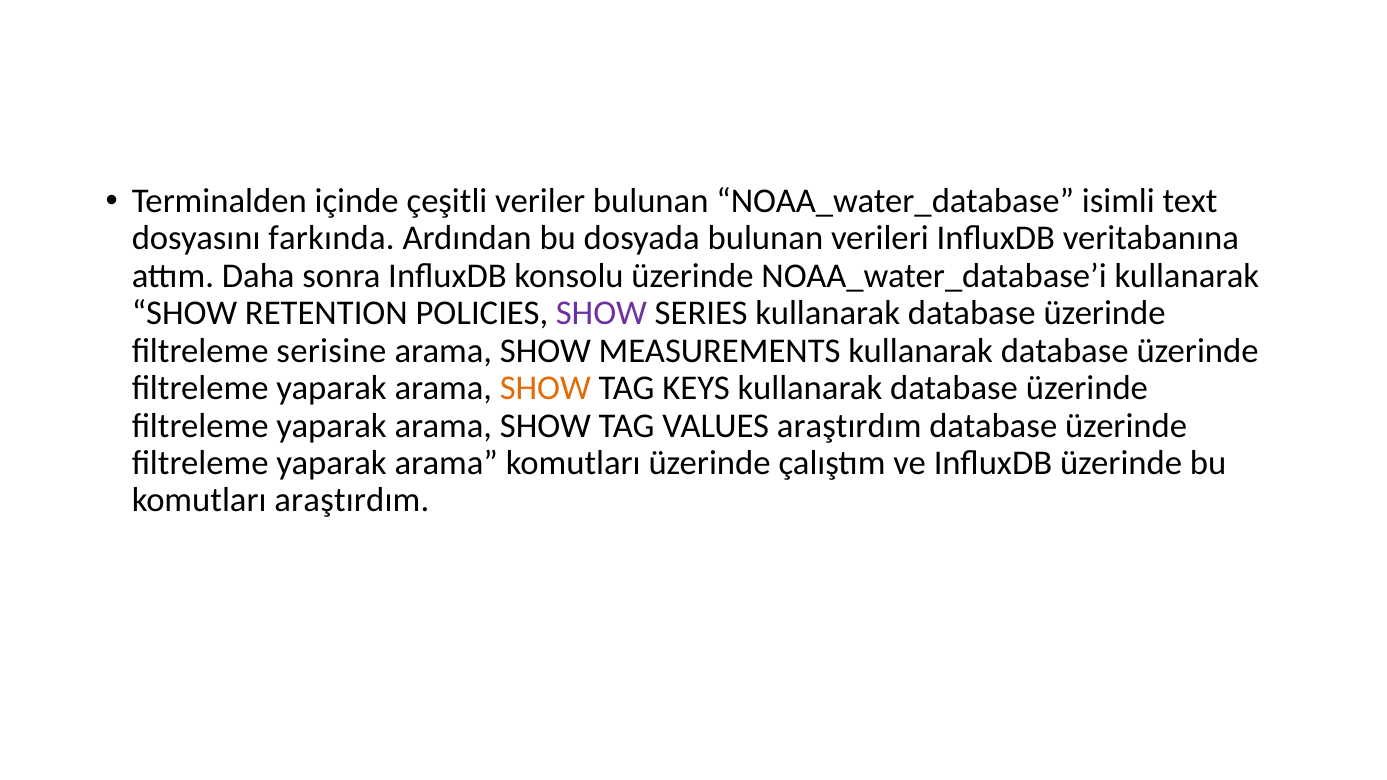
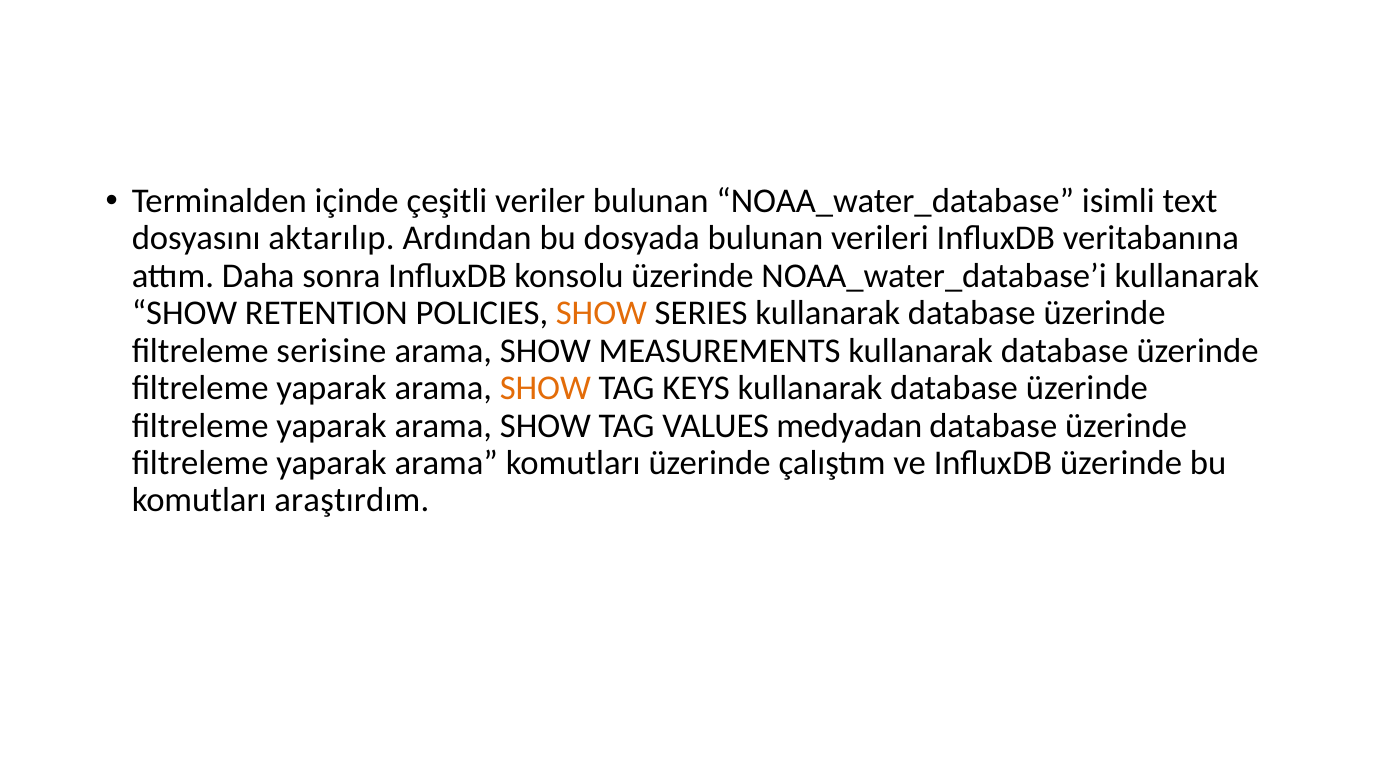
farkında: farkında -> aktarılıp (331, 239)
SHOW colour: purple -> orange (601, 313)
VALUES araştırdım: araştırdım -> medyadan (849, 426)
